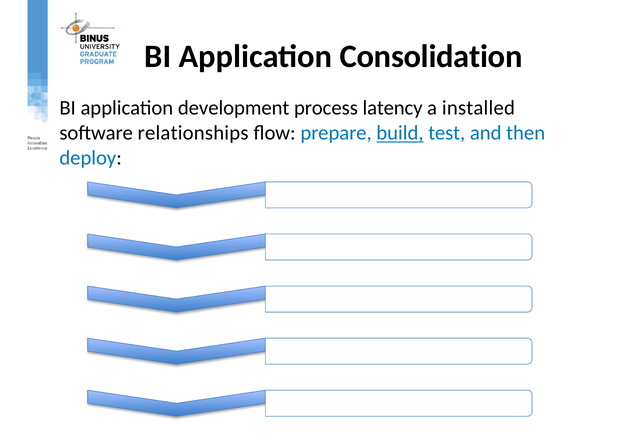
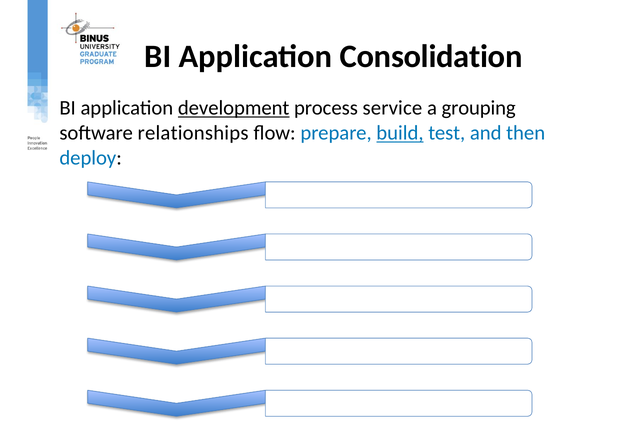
development underline: none -> present (234, 108)
latency: latency -> service (392, 108)
installed: installed -> grouping (479, 108)
